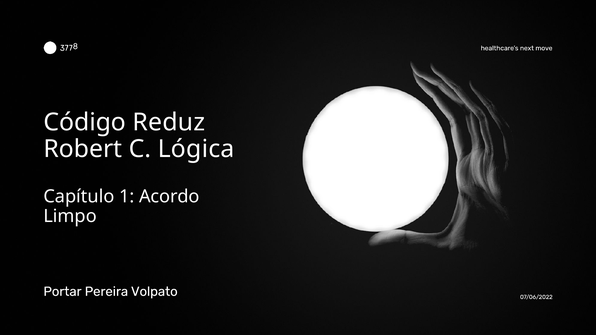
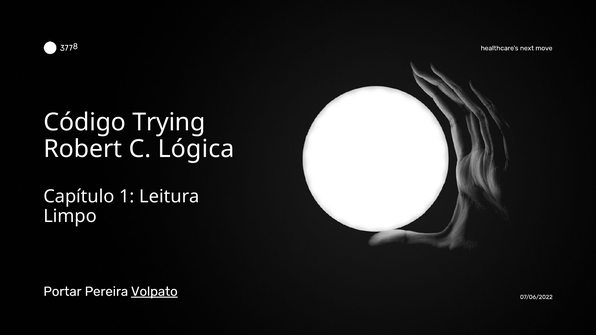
Reduz: Reduz -> Trying (169, 122)
Acordo: Acordo -> Leitura (169, 197)
Volpato underline: none -> present (154, 292)
